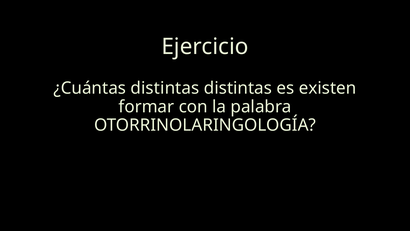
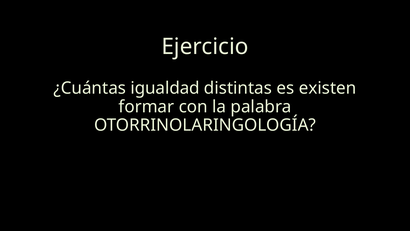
¿Cuántas distintas: distintas -> igualdad (165, 88)
